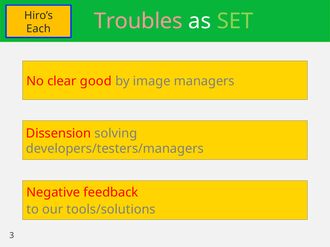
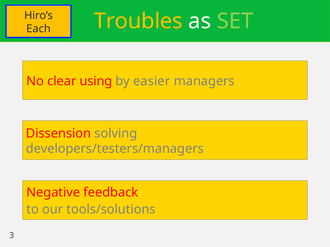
Troubles colour: pink -> yellow (138, 21)
good: good -> using (96, 81)
image: image -> easier (152, 81)
